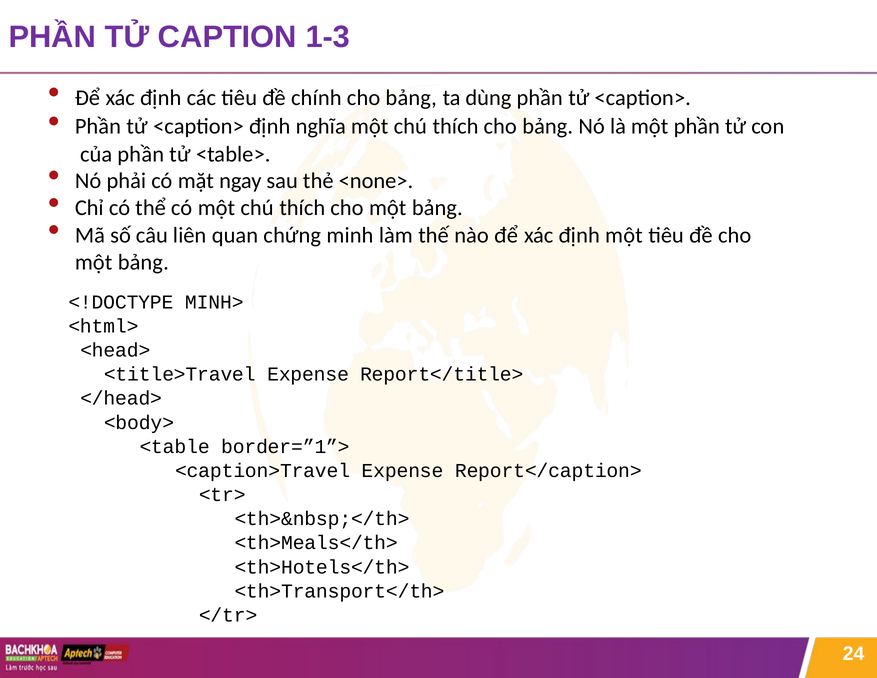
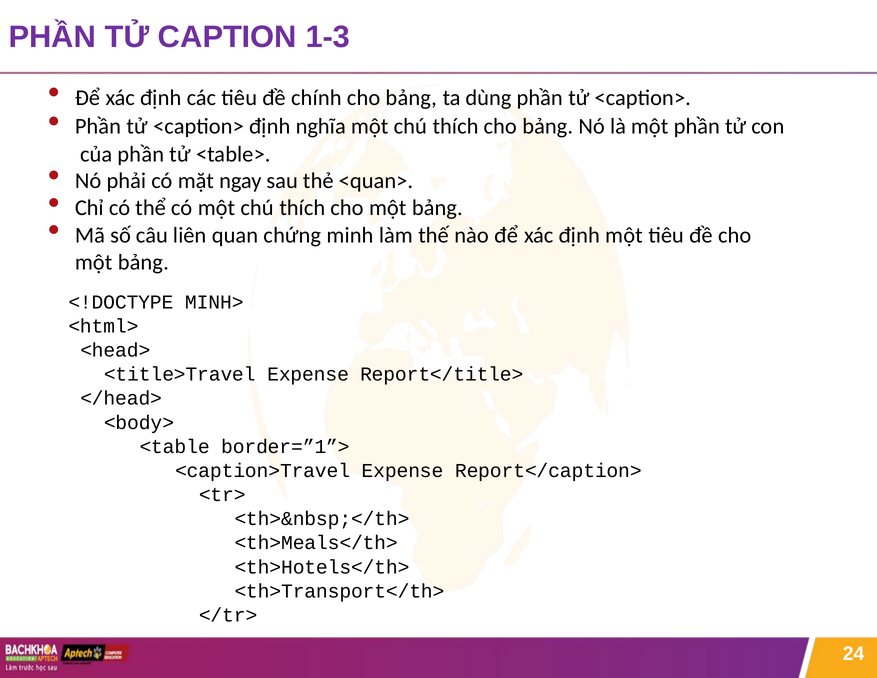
<none>: <none> -> <quan> (376, 181)
